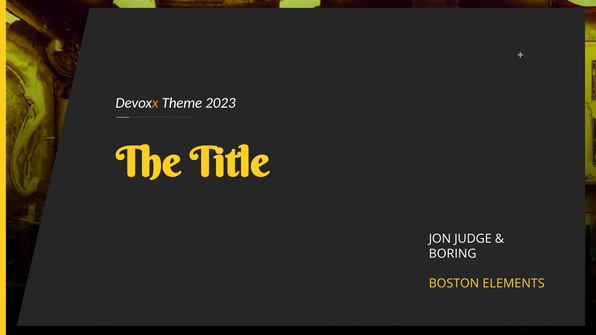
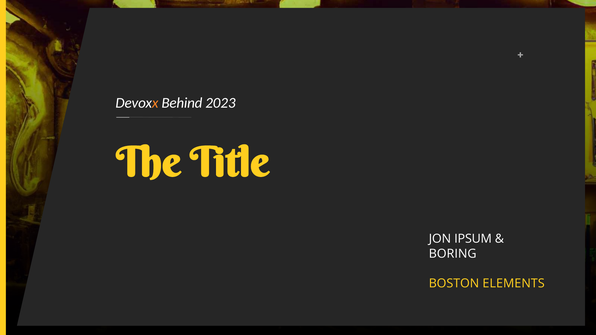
Theme: Theme -> Behind (182, 103)
JUDGE: JUDGE -> IPSUM (473, 239)
